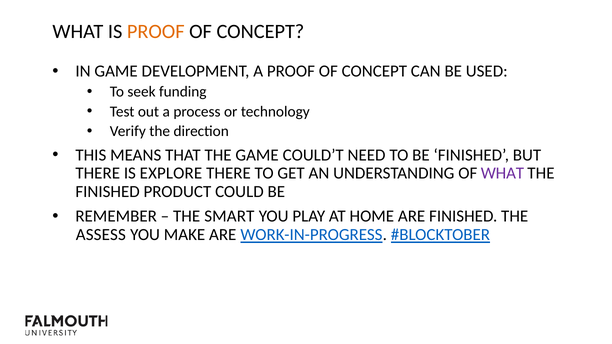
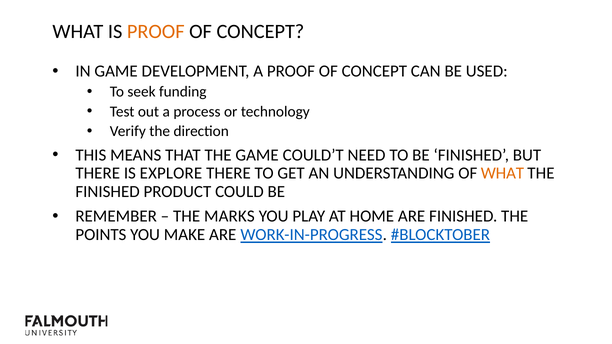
WHAT colour: purple -> orange (502, 173)
SMART: SMART -> MARKS (229, 216)
ASSESS: ASSESS -> POINTS (101, 235)
